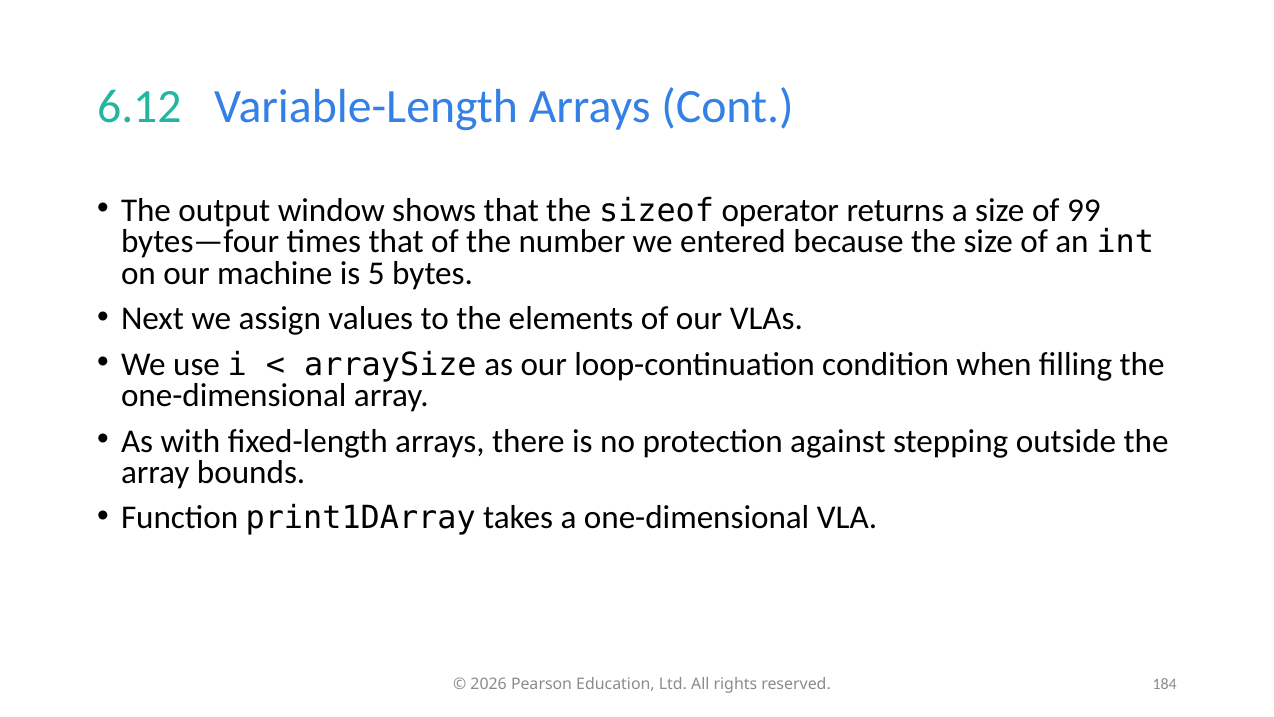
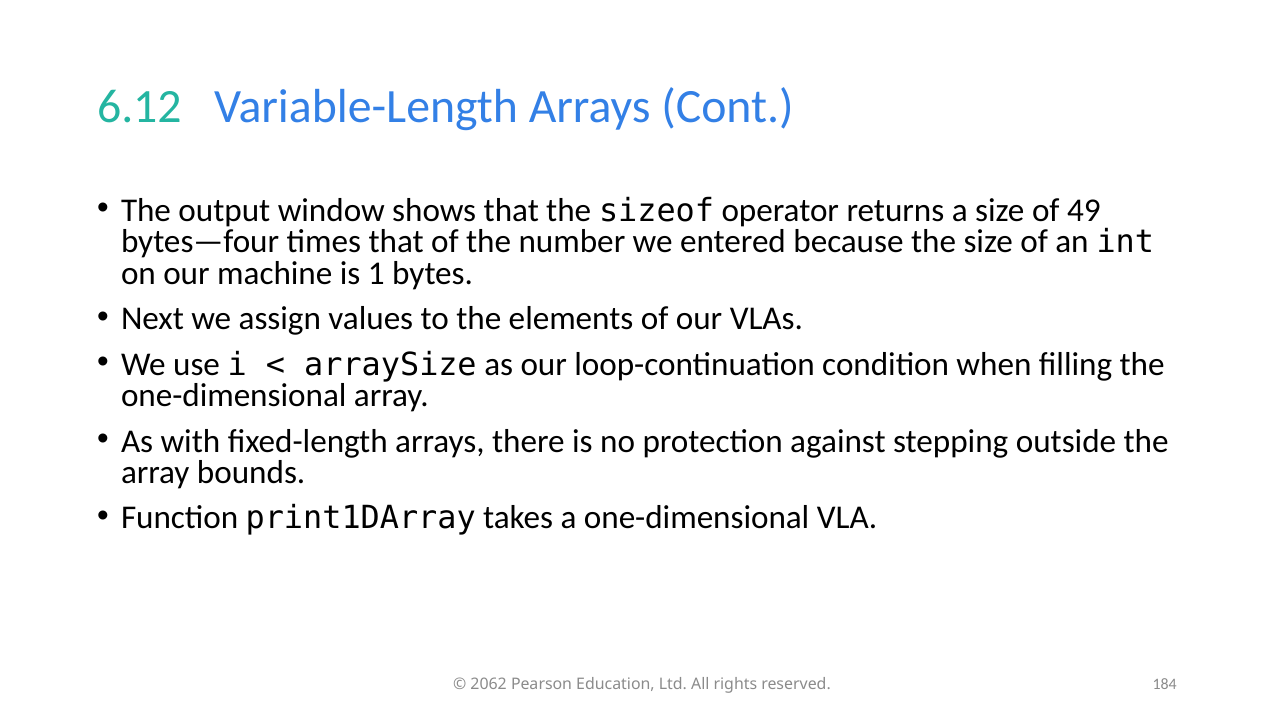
99: 99 -> 49 (1084, 210)
5: 5 -> 1 (376, 274)
2026: 2026 -> 2062 (489, 684)
